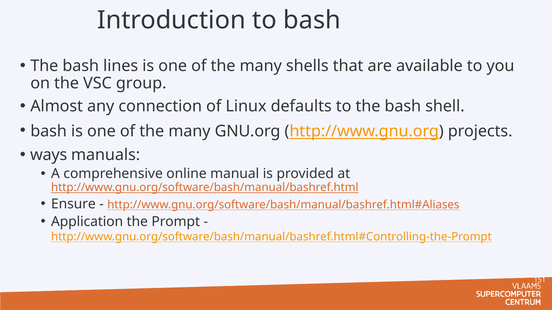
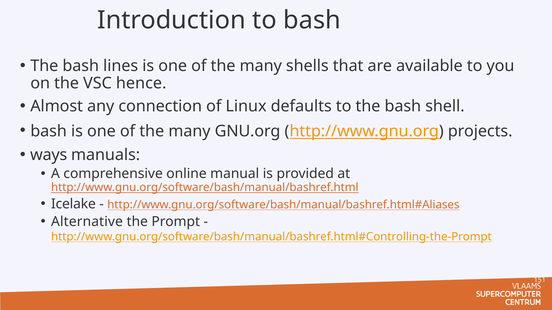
group: group -> hence (141, 83)
Ensure: Ensure -> Icelake (73, 204)
Application: Application -> Alternative (87, 222)
